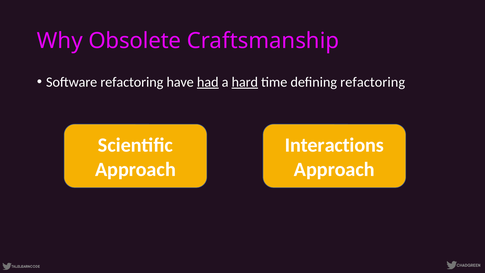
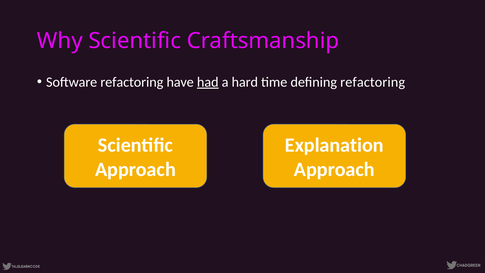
Why Obsolete: Obsolete -> Scientific (135, 41)
hard underline: present -> none (245, 82)
Interactions: Interactions -> Explanation (334, 145)
